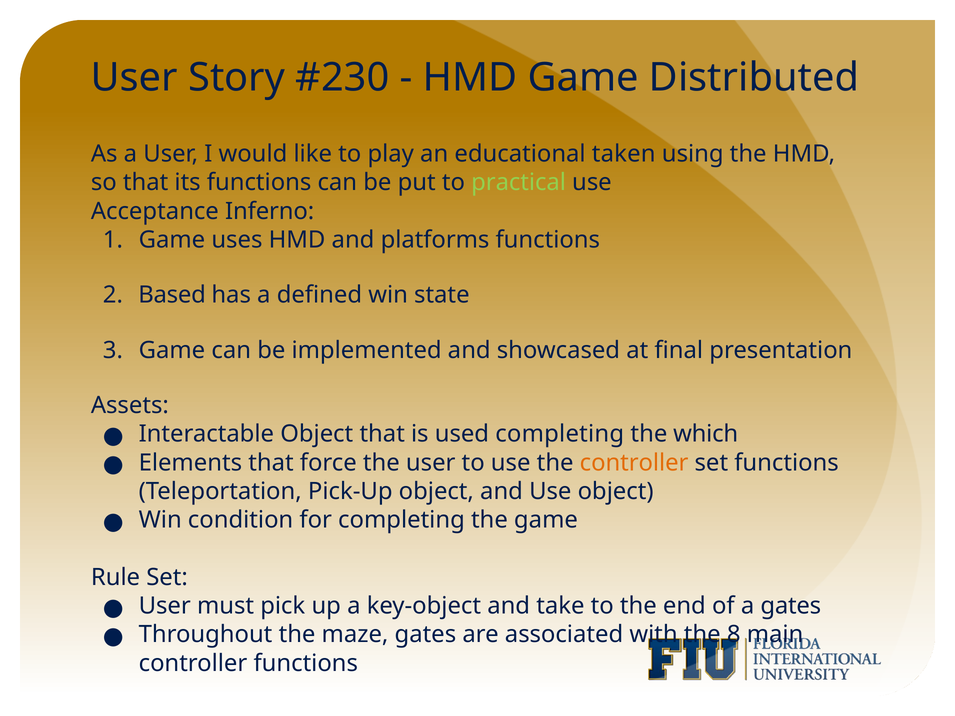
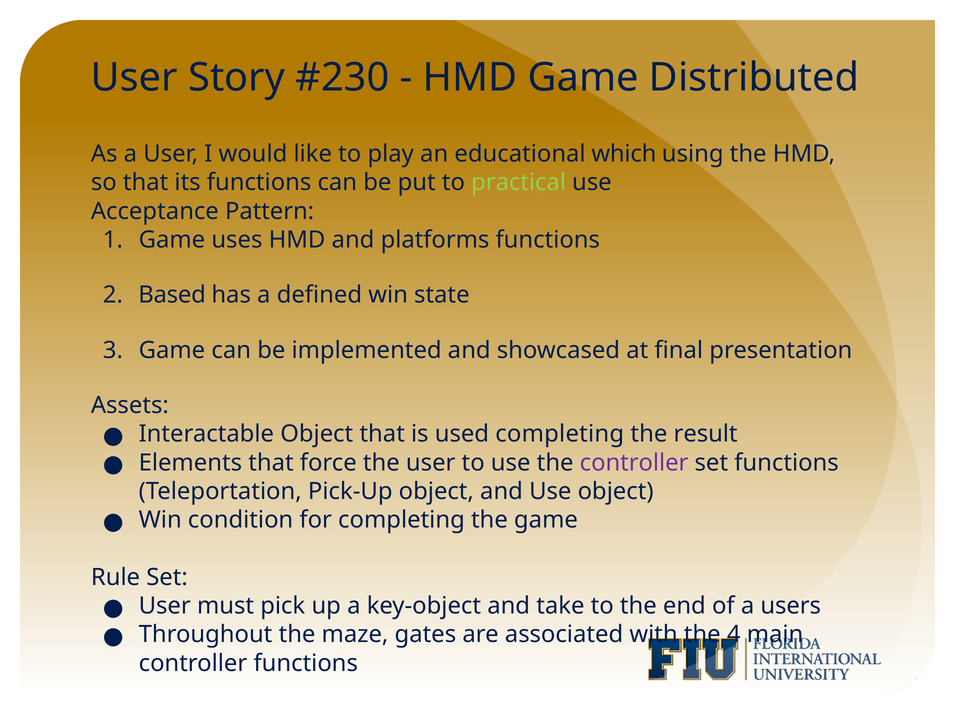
taken: taken -> which (624, 154)
Inferno: Inferno -> Pattern (270, 211)
which: which -> result (706, 434)
controller colour: orange -> purple (634, 463)
a gates: gates -> users (791, 606)
8: 8 -> 4 (734, 635)
